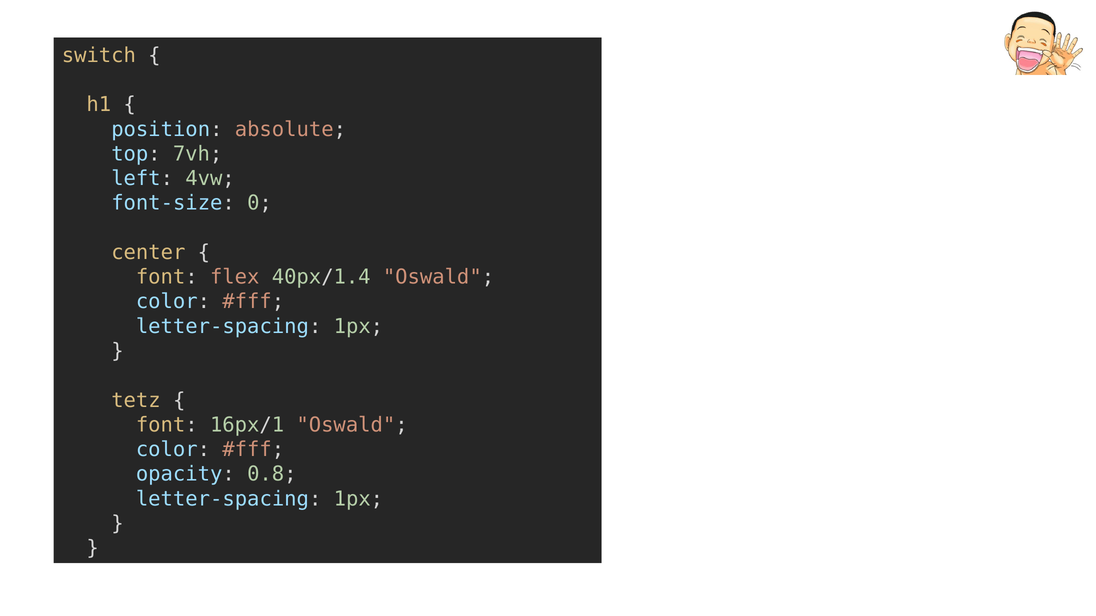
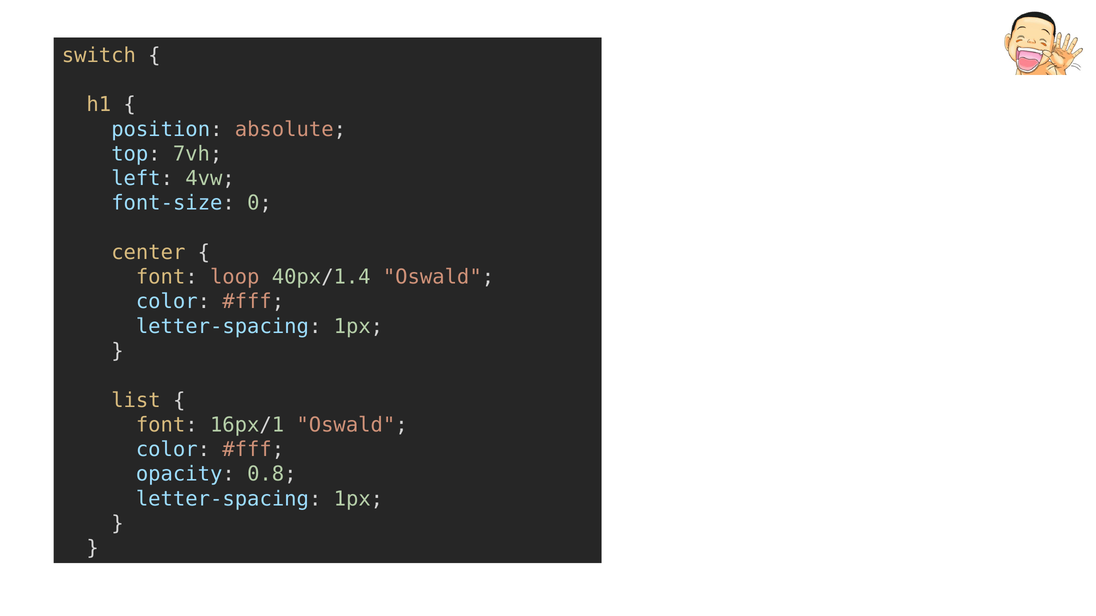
flex: flex -> loop (235, 277)
tetz: tetz -> list (136, 401)
